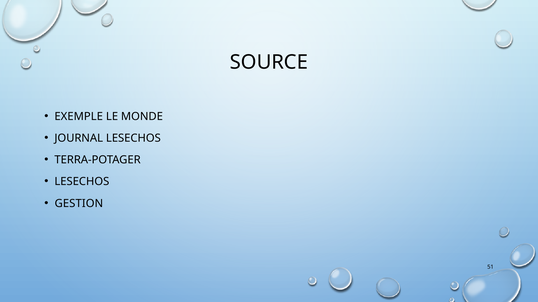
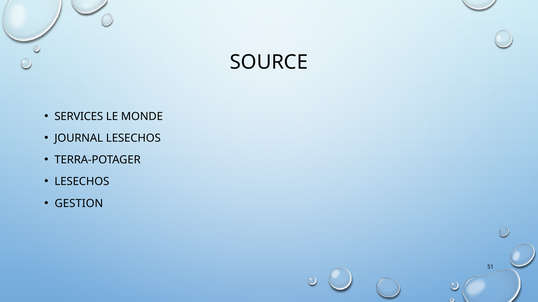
EXEMPLE: EXEMPLE -> SERVICES (79, 117)
